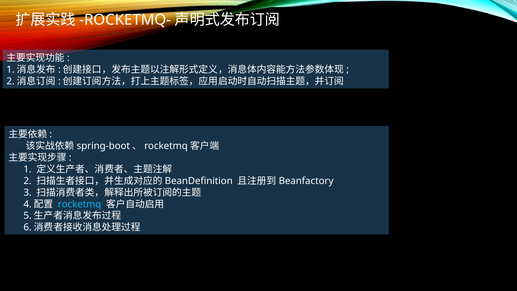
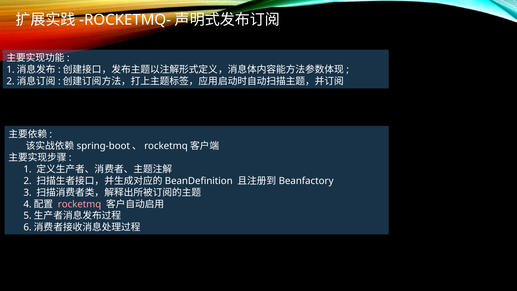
rocketmq colour: light blue -> pink (80, 204)
